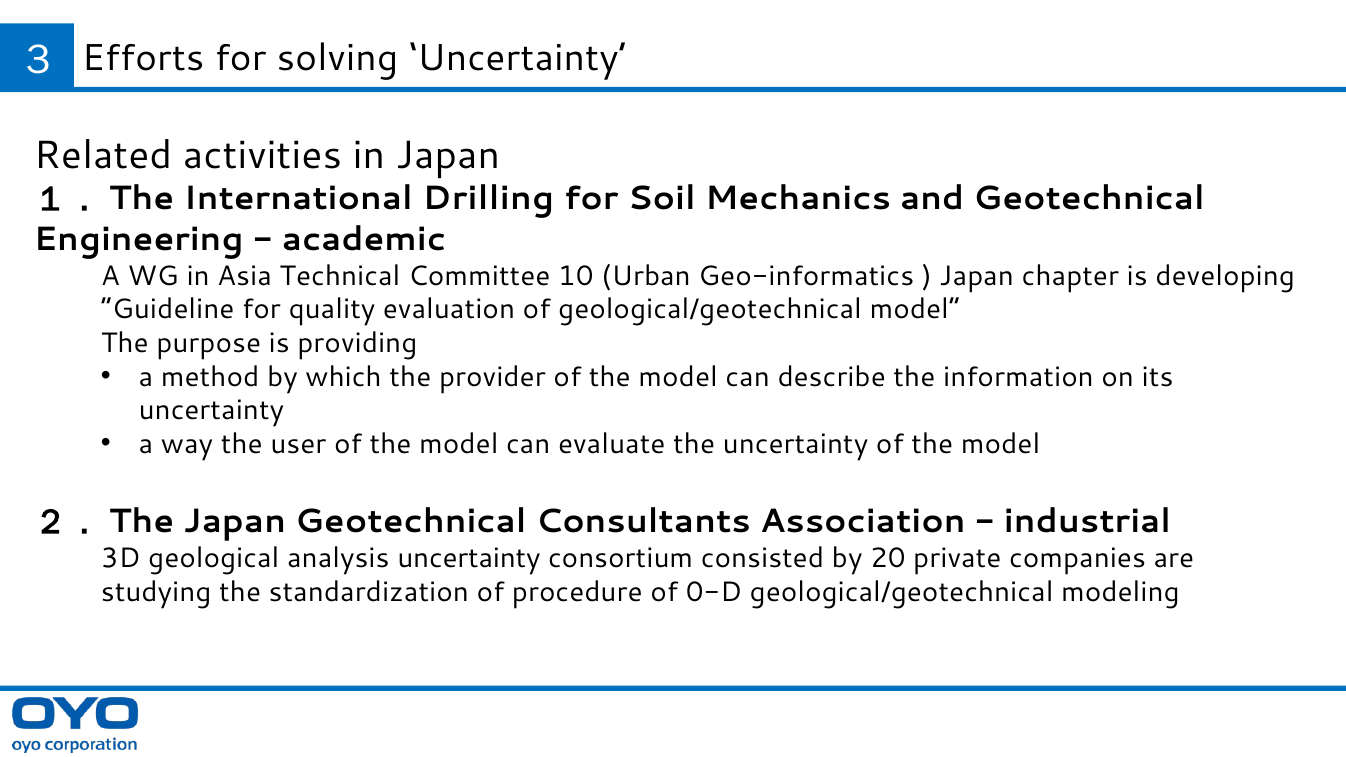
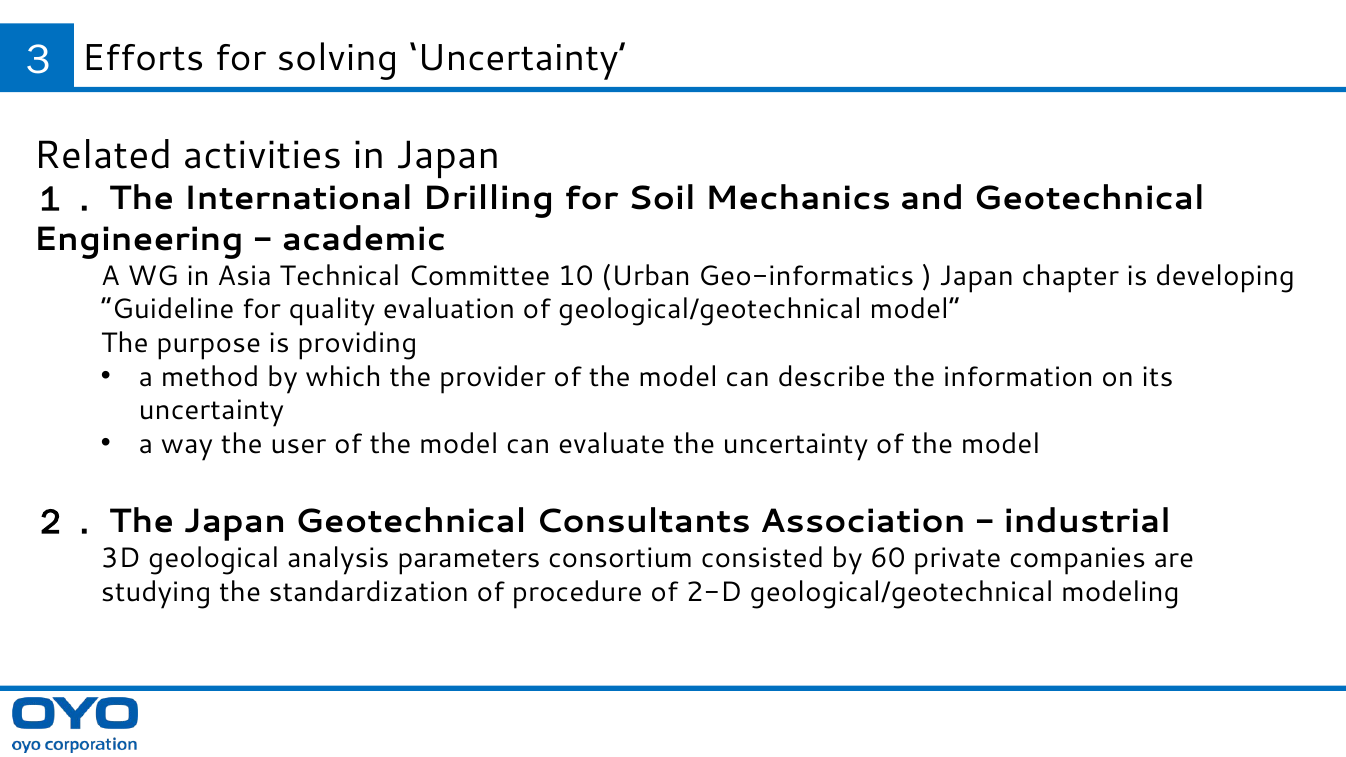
analysis uncertainty: uncertainty -> parameters (469, 559)
20: 20 -> 60 (888, 559)
0-D: 0-D -> 2-D (714, 592)
